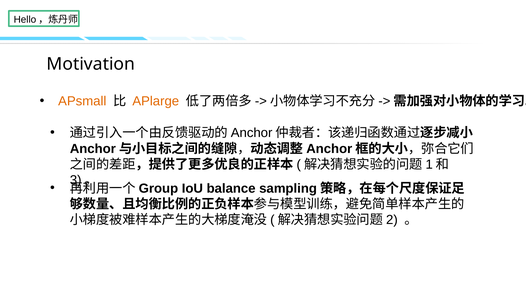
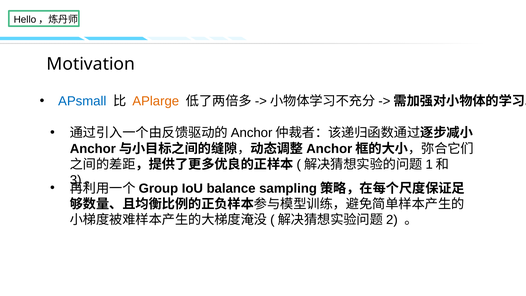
APsmall colour: orange -> blue (82, 101)
